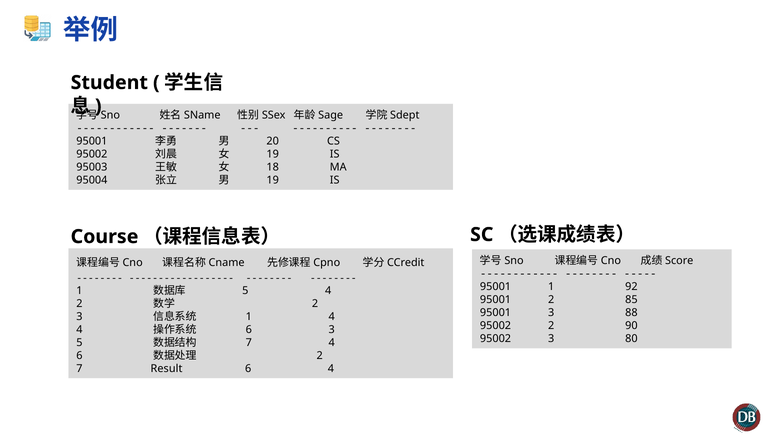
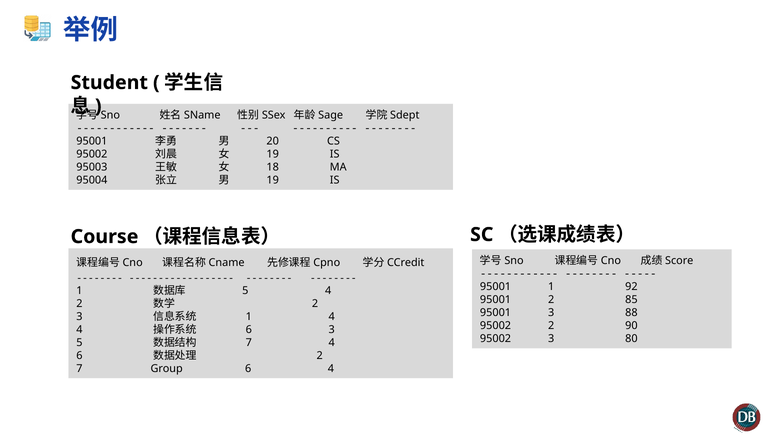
Result: Result -> Group (167, 368)
